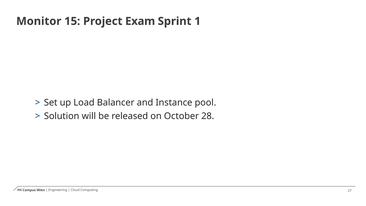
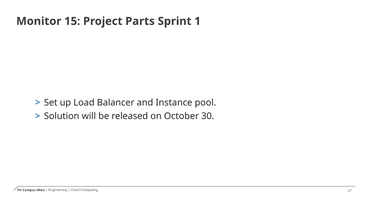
Exam: Exam -> Parts (140, 21)
28: 28 -> 30 (208, 116)
